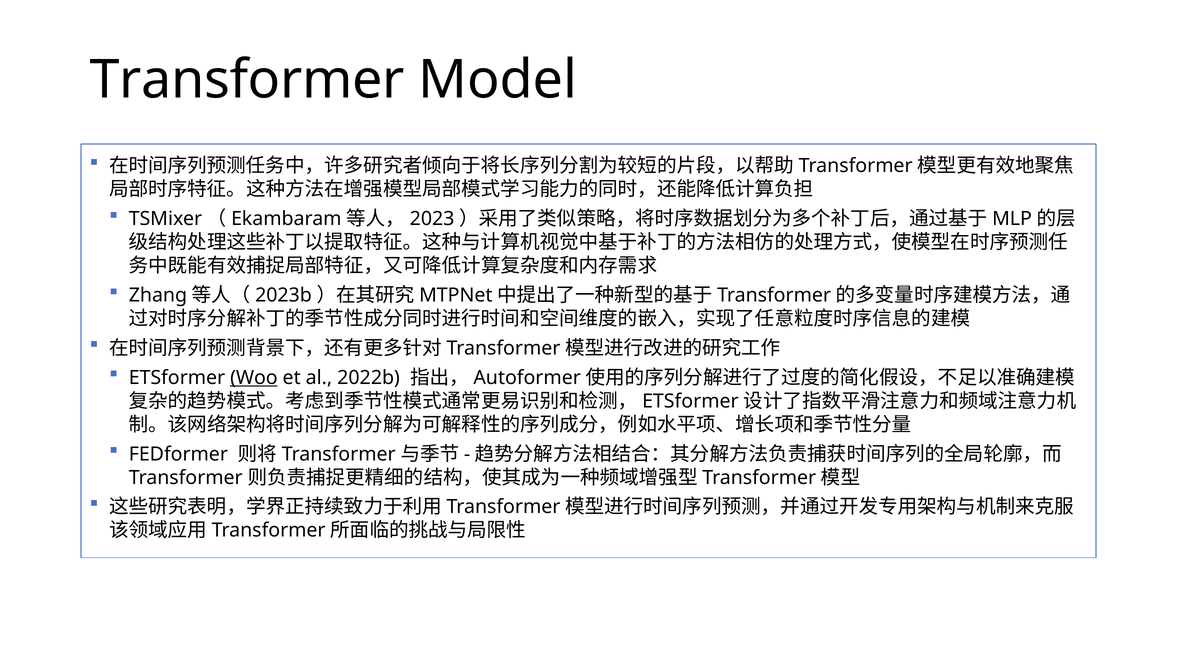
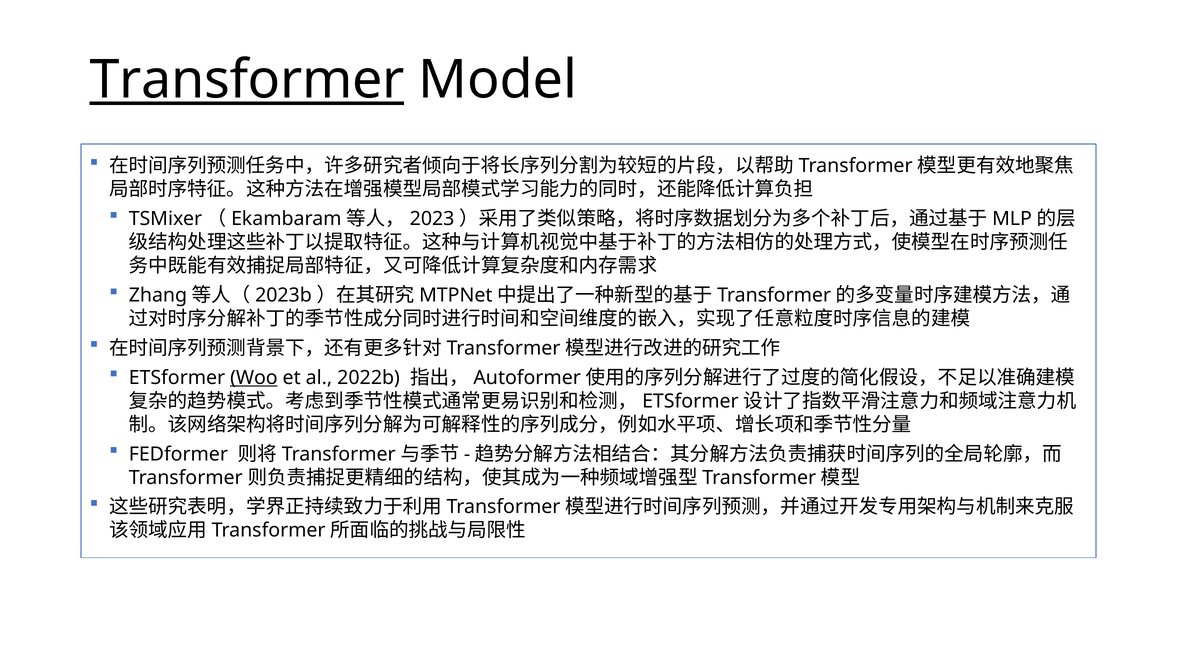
Transformer underline: none -> present (247, 80)
